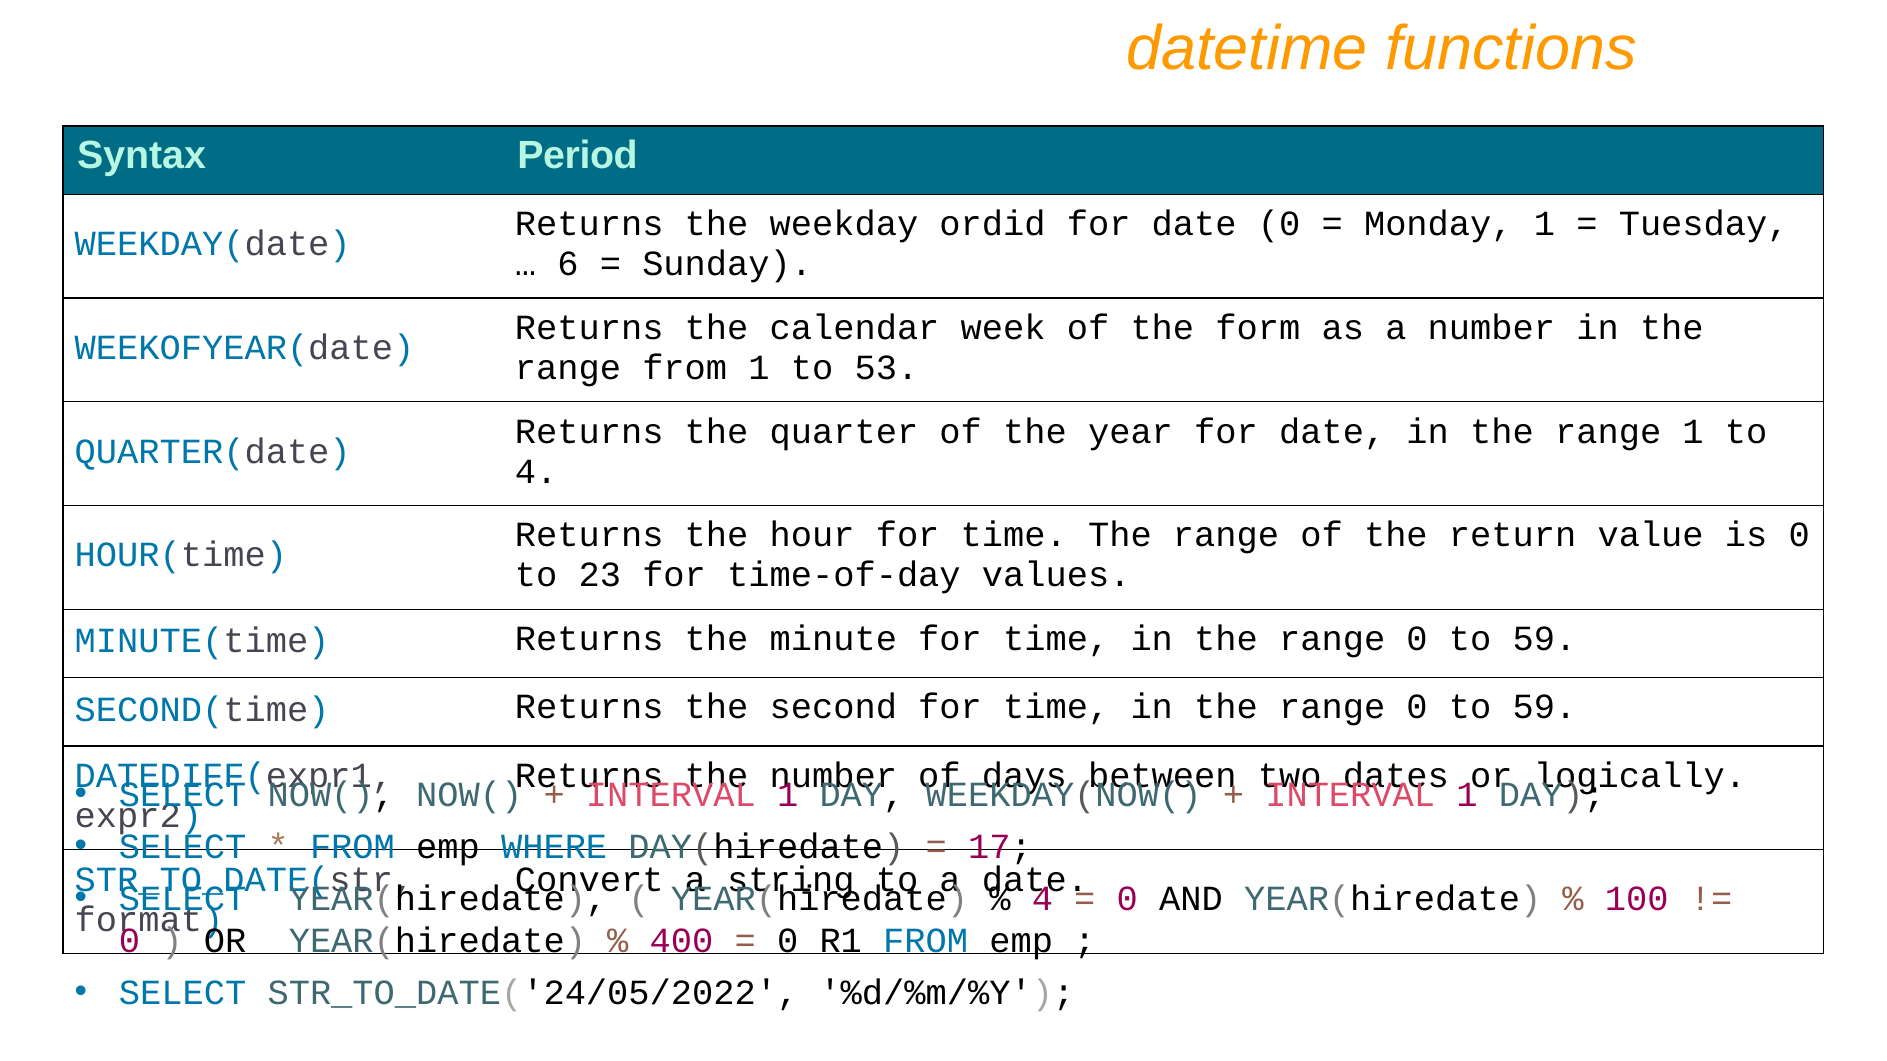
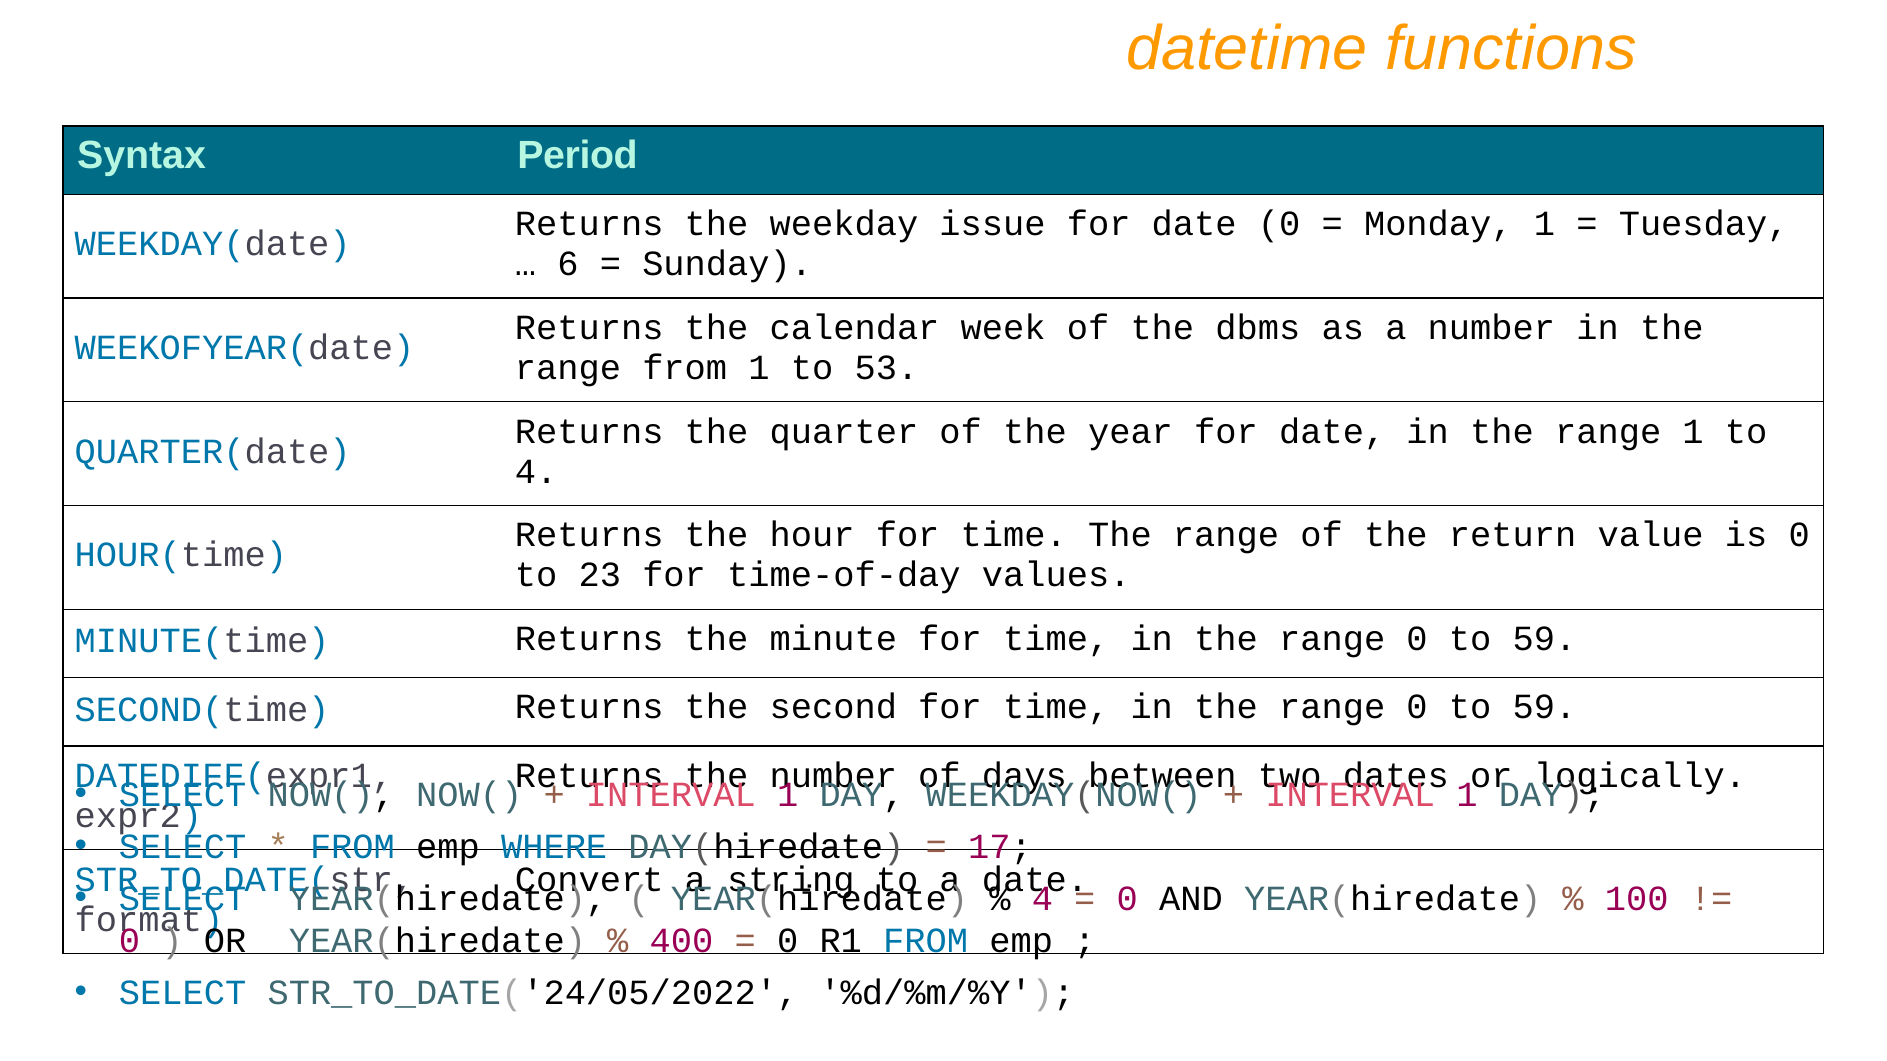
ordid: ordid -> issue (993, 224)
form: form -> dbms (1258, 328)
